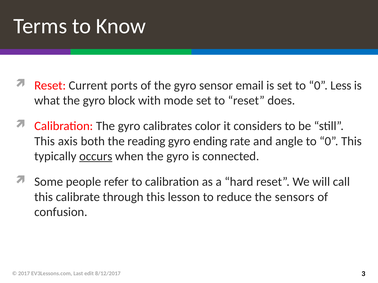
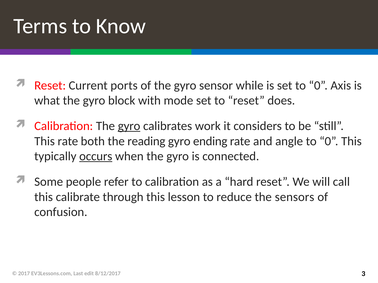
email: email -> while (250, 86)
Less: Less -> Axis (341, 86)
gyro underline: none -> present (129, 126)
color: color -> work (208, 126)
This axis: axis -> rate (68, 141)
